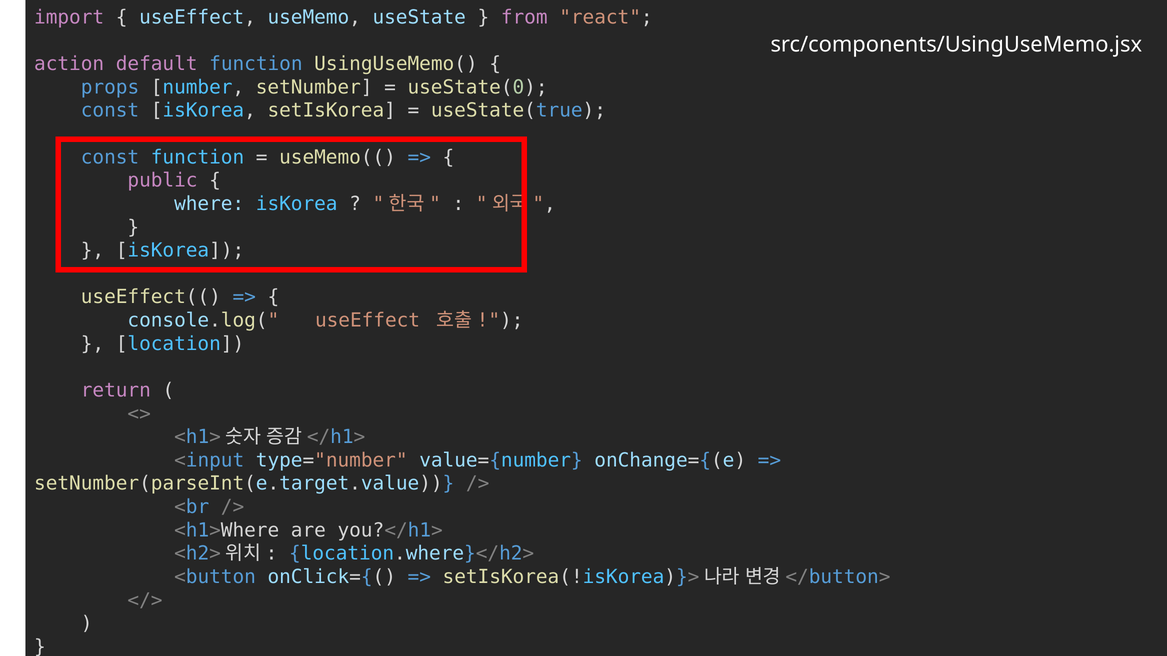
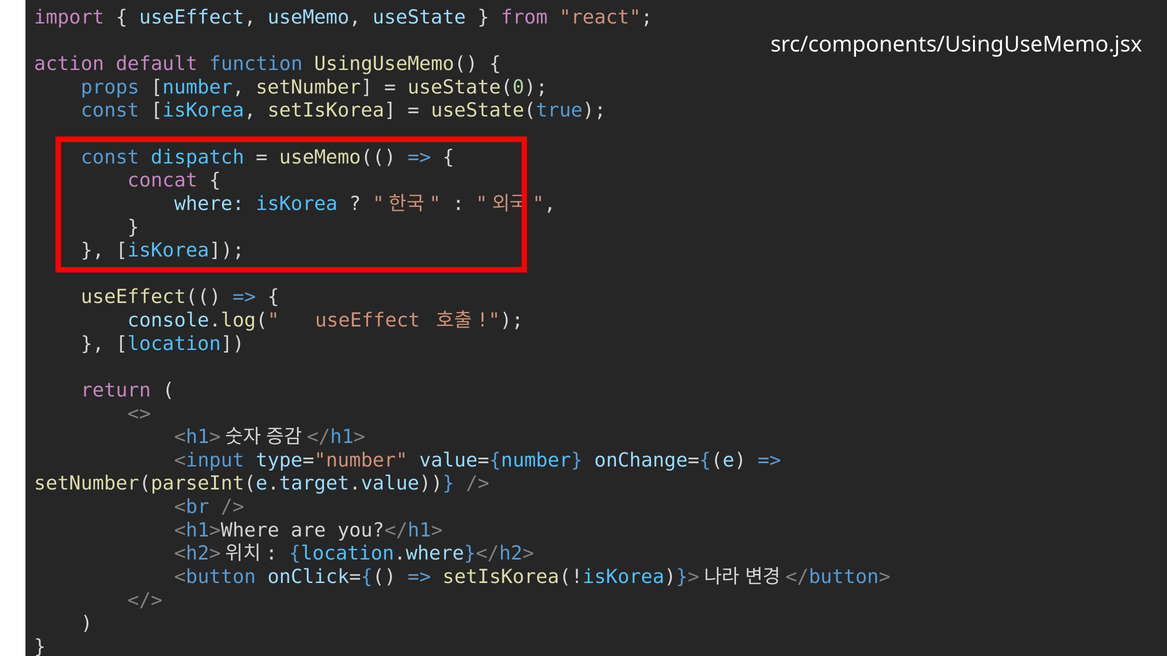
const function: function -> dispatch (198, 157)
public: public -> concat (162, 181)
